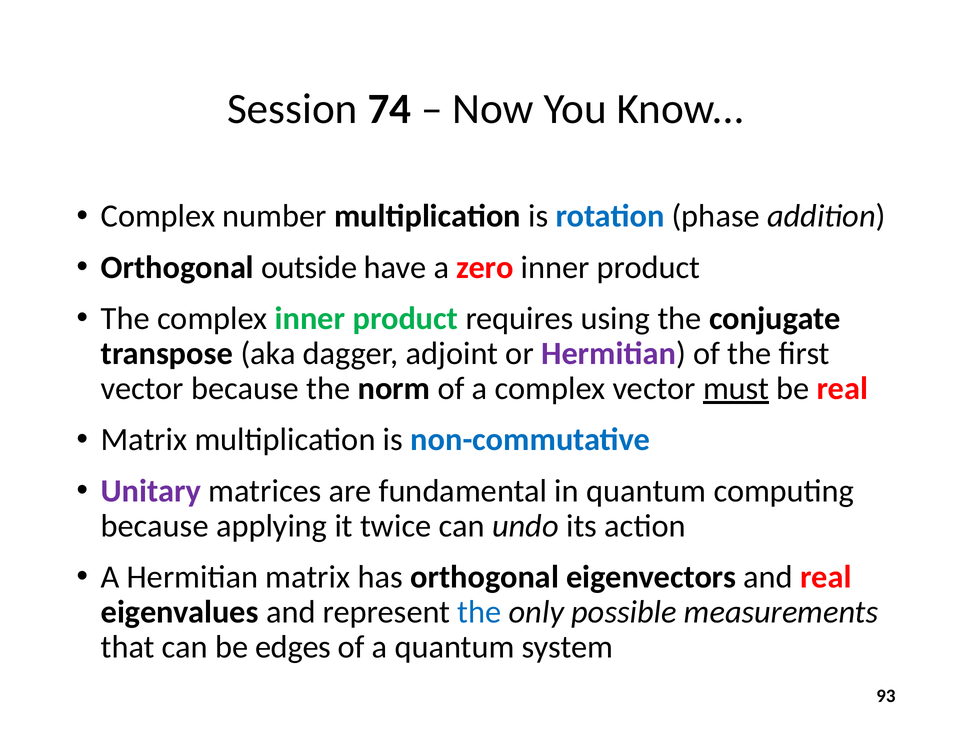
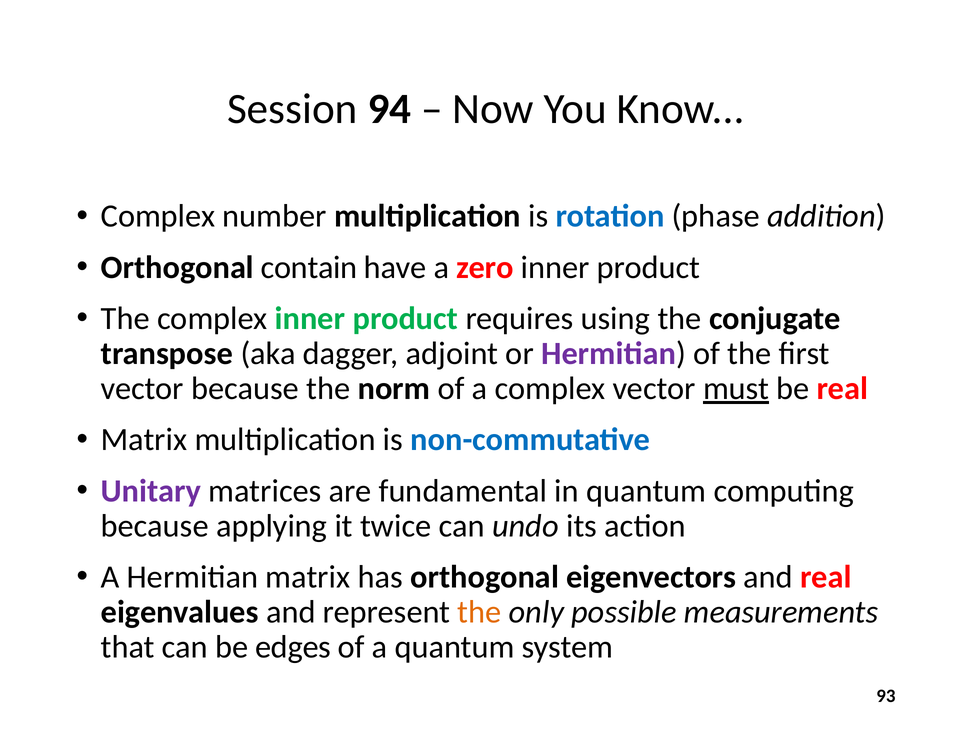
74: 74 -> 94 (389, 109)
outside: outside -> contain (309, 267)
the colour: blue -> orange (479, 612)
